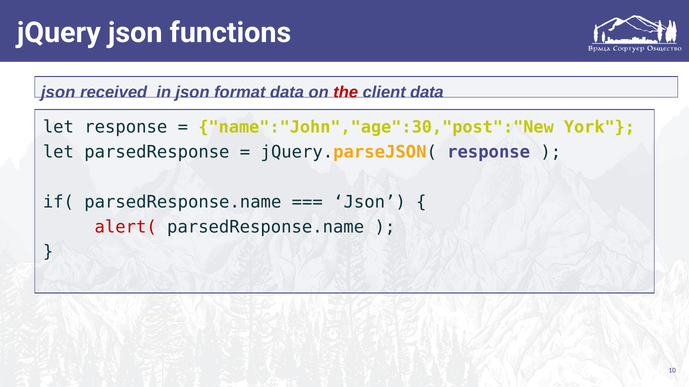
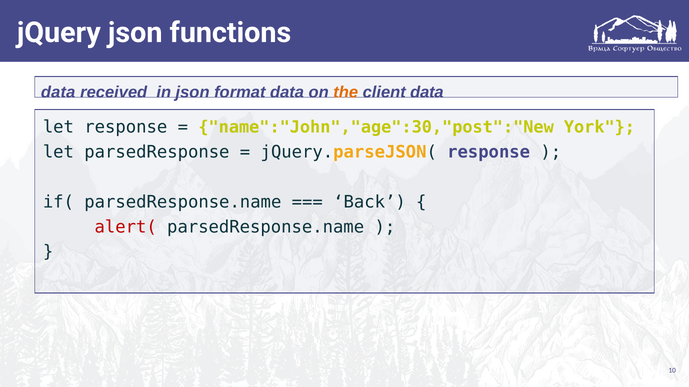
json: json -> data (58, 93)
the colour: red -> orange (346, 93)
Json: Json -> Back (369, 202)
